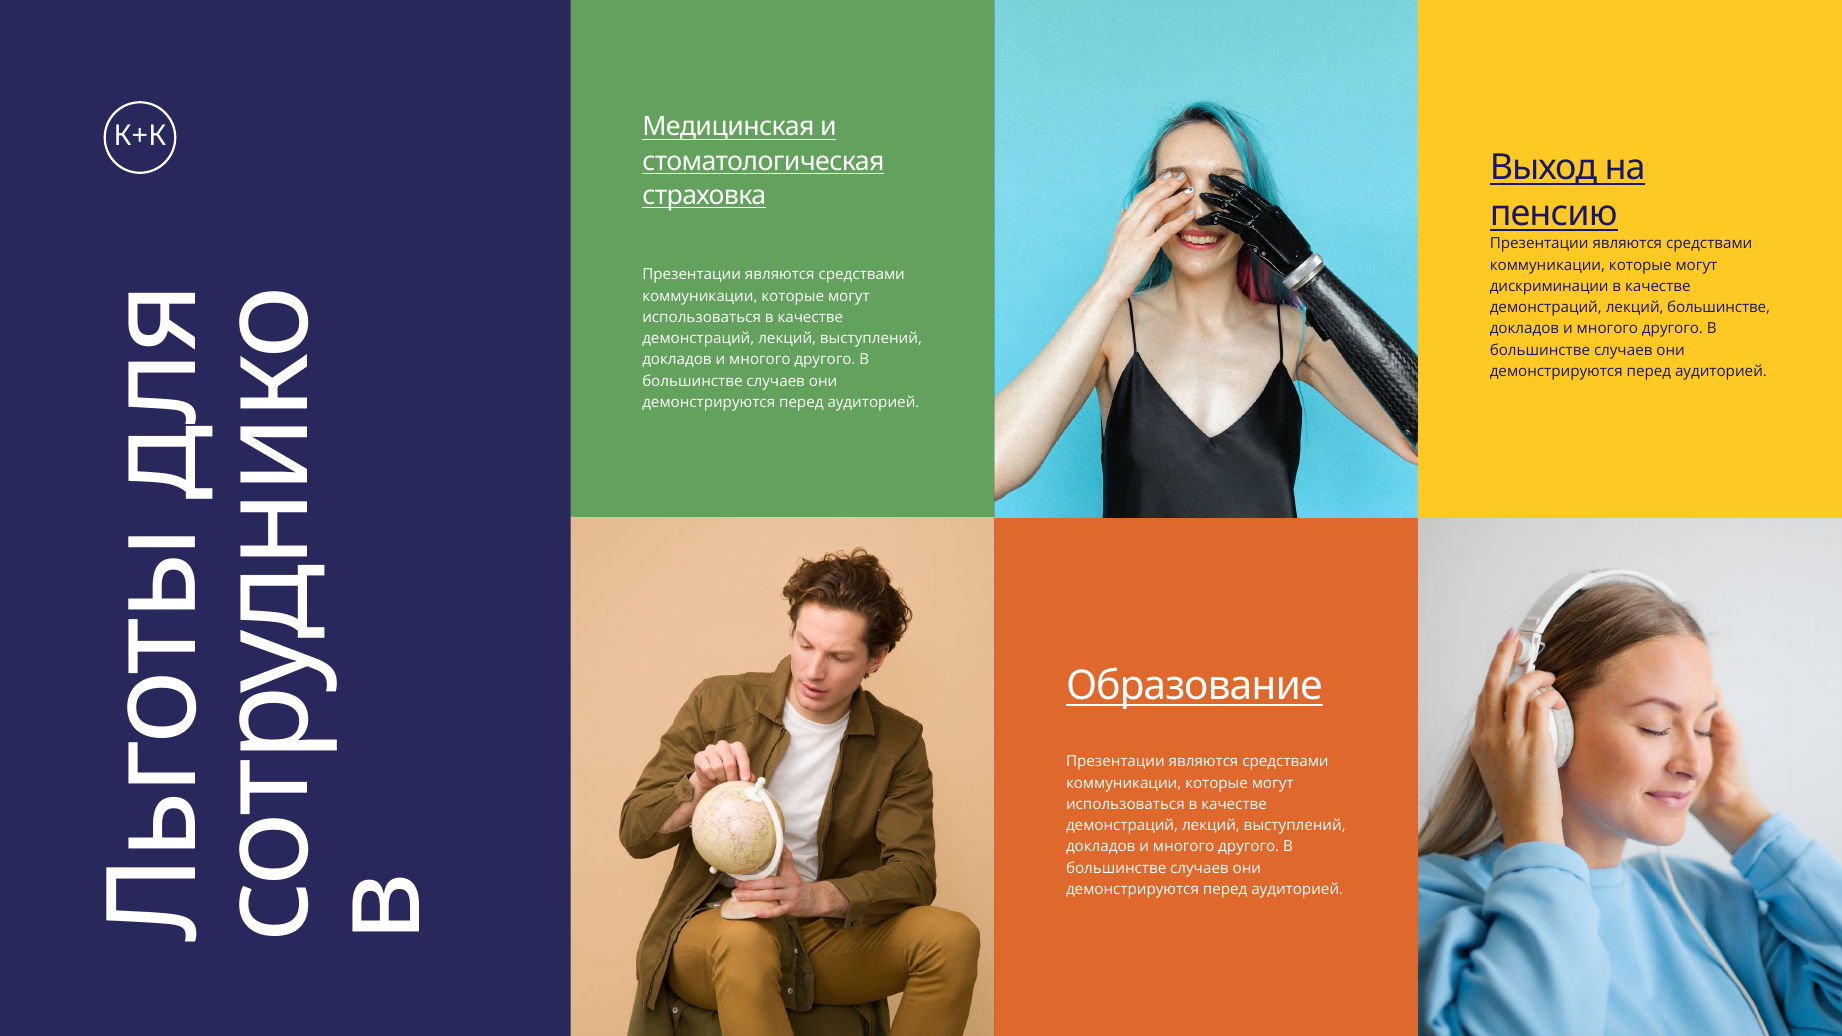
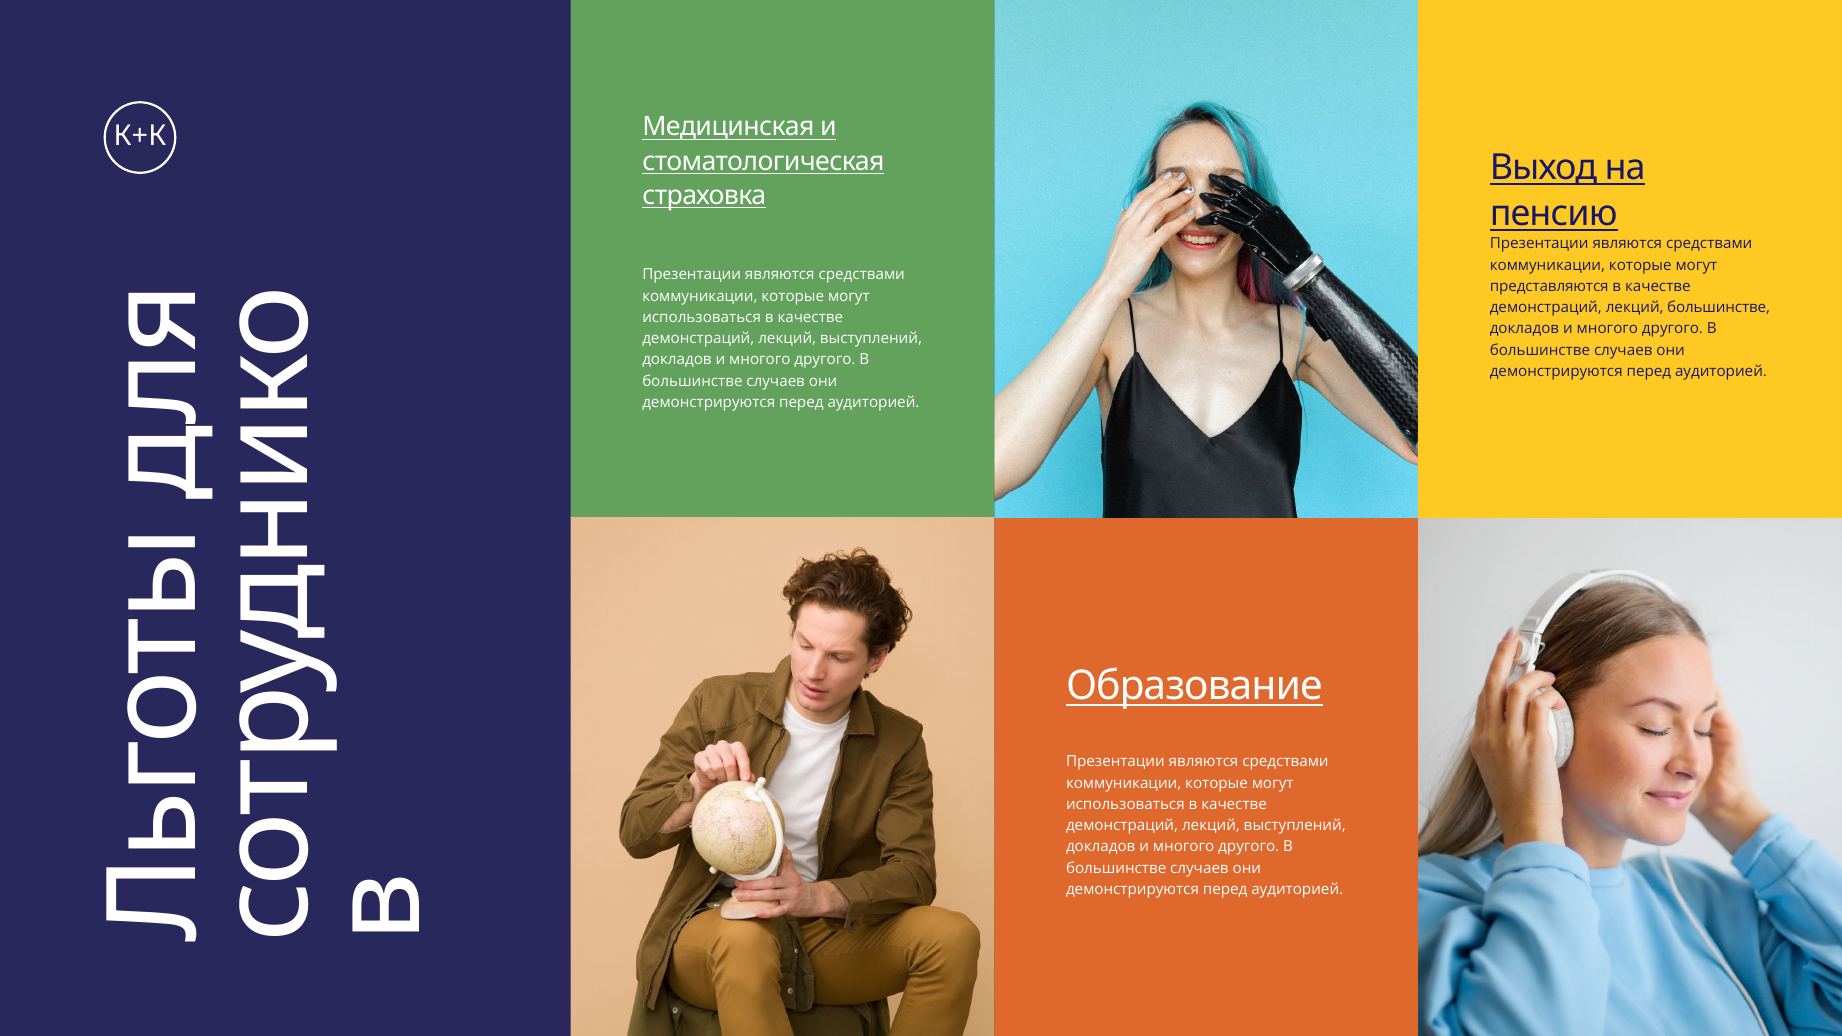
дискриминации: дискриминации -> представляются (1549, 286)
